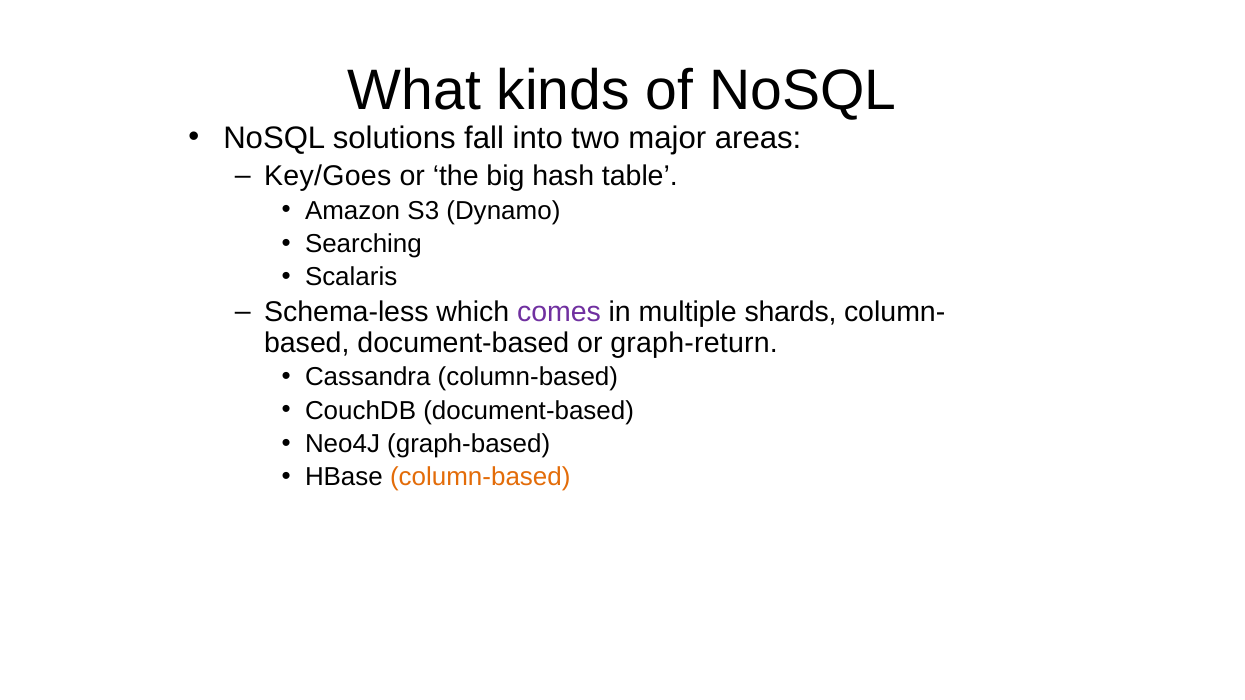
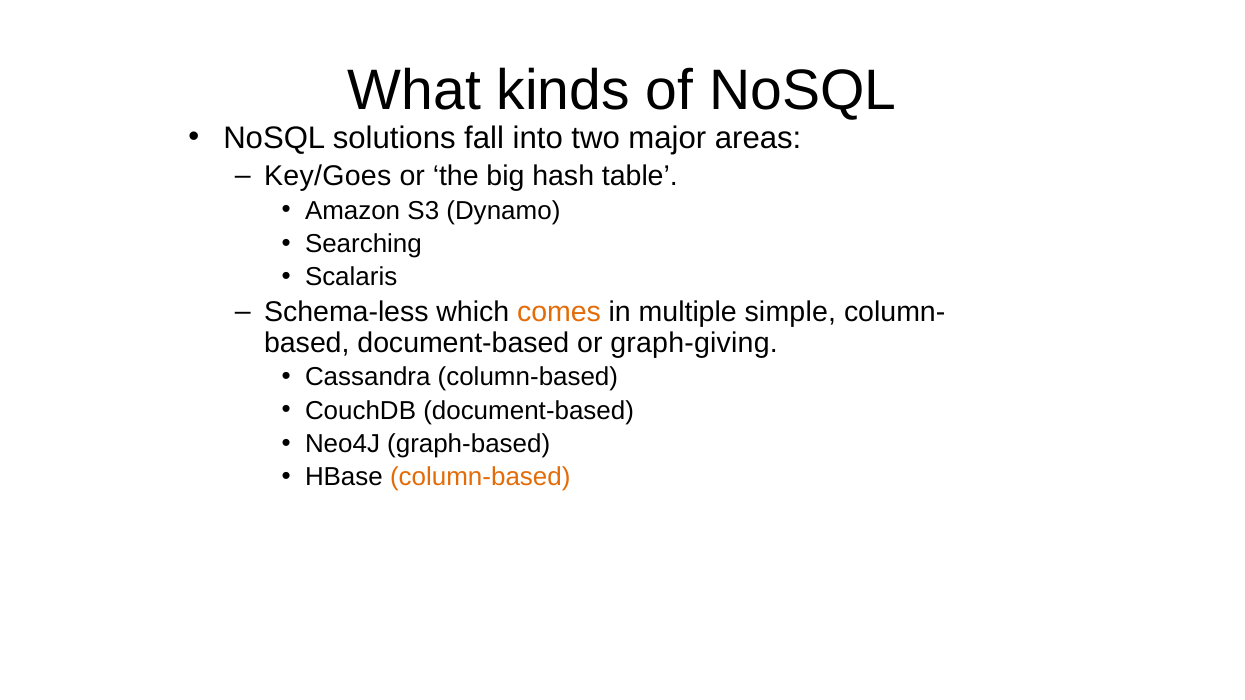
comes colour: purple -> orange (559, 312)
shards: shards -> simple (790, 312)
graph-return: graph-return -> graph-giving (694, 343)
